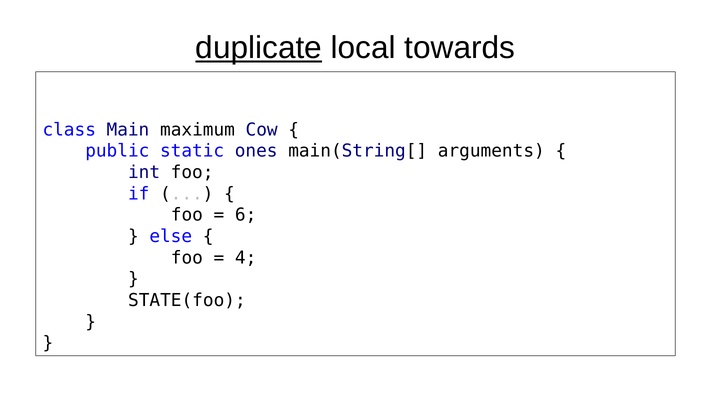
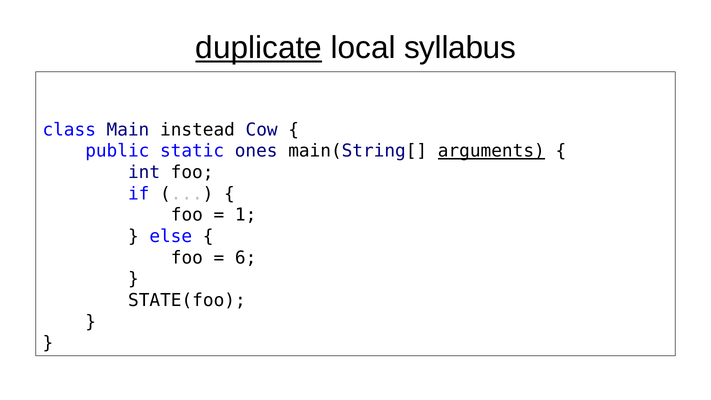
towards: towards -> syllabus (460, 48)
maximum: maximum -> instead (197, 130)
arguments underline: none -> present (491, 151)
6: 6 -> 1 (246, 215)
4: 4 -> 6 (246, 258)
